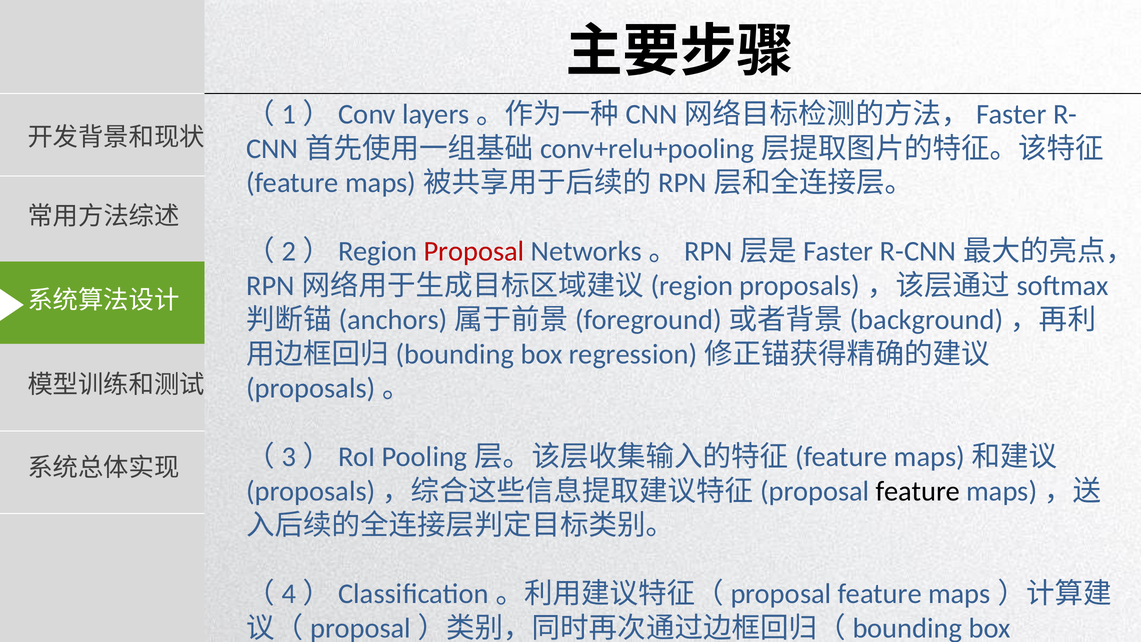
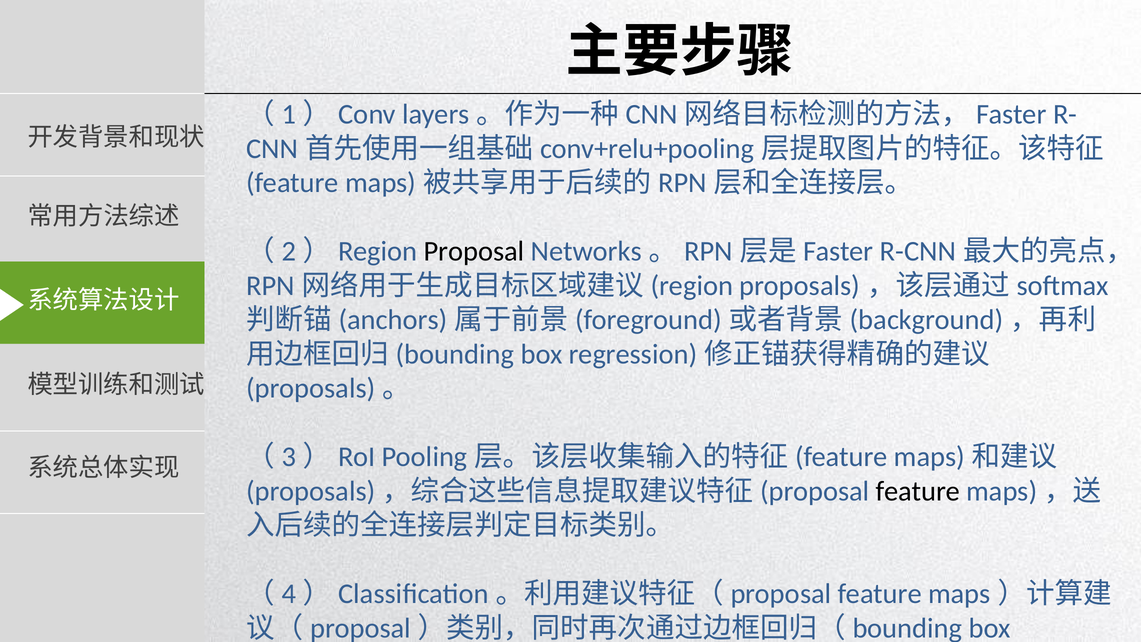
Proposal colour: red -> black (474, 251)
